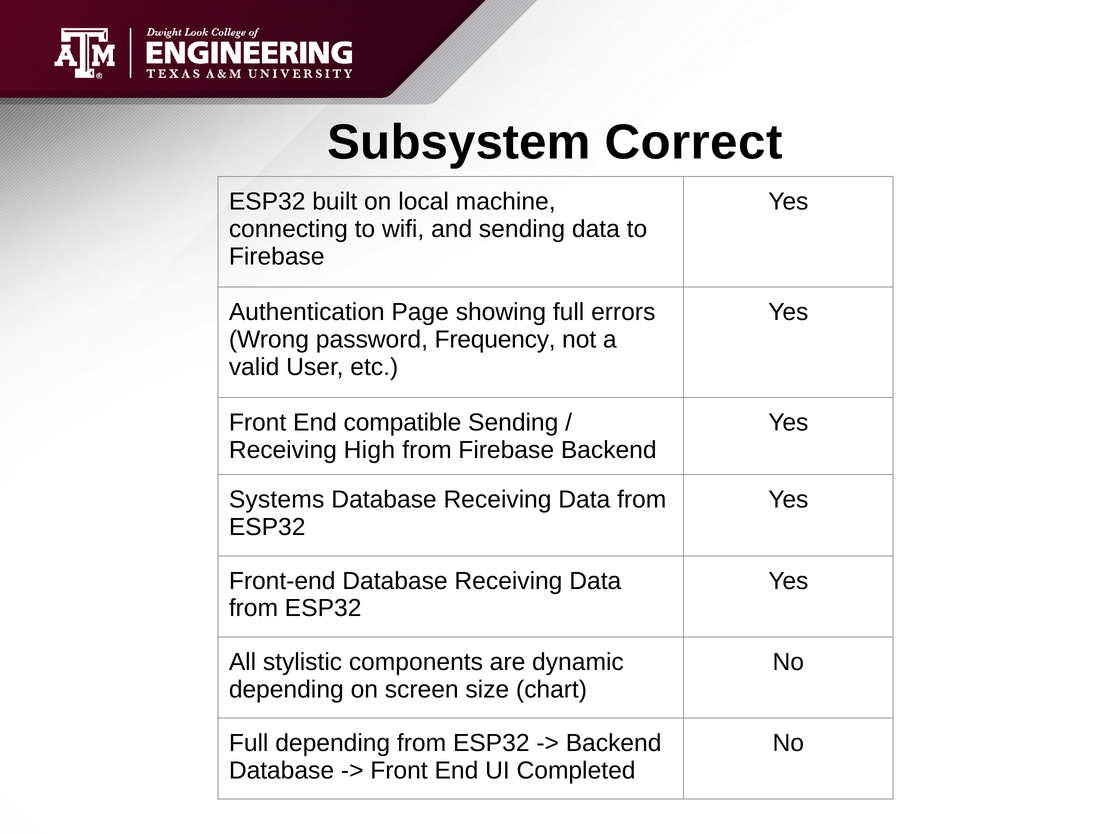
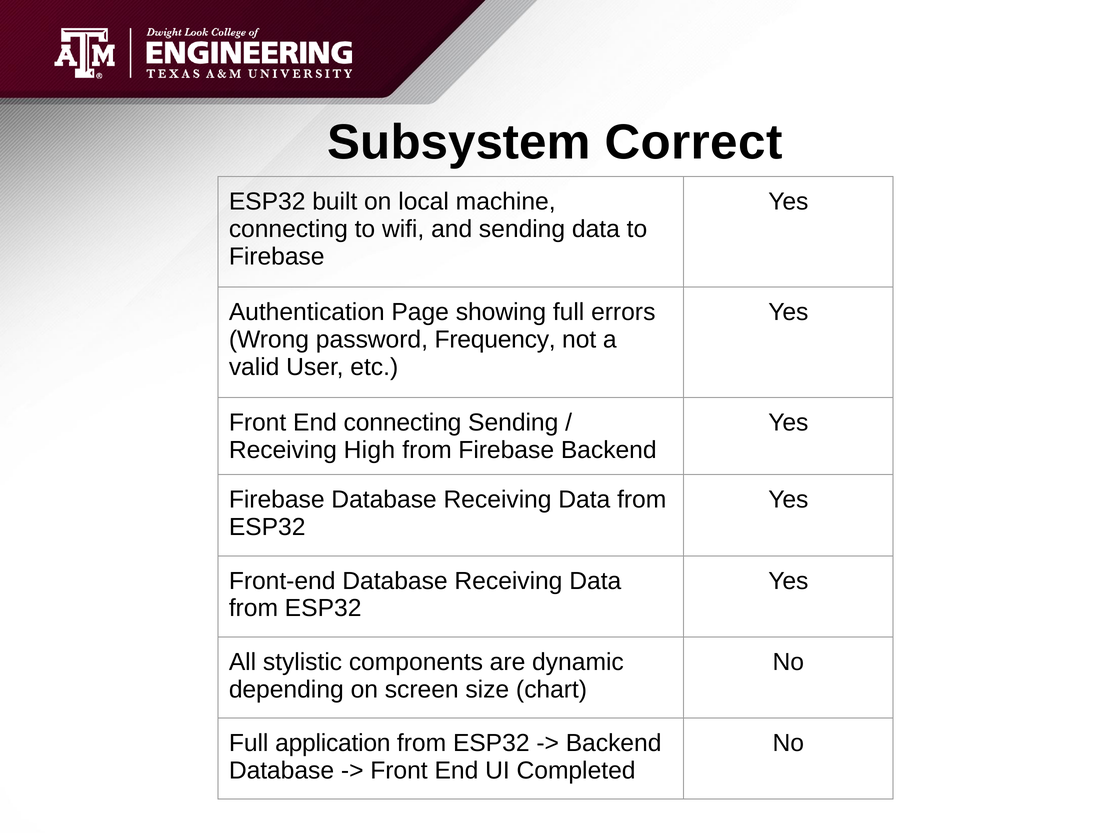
End compatible: compatible -> connecting (403, 423)
Systems: Systems -> Firebase (277, 500)
Full depending: depending -> application (333, 743)
